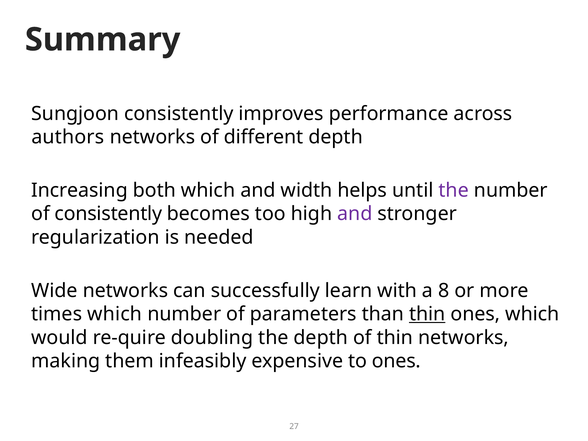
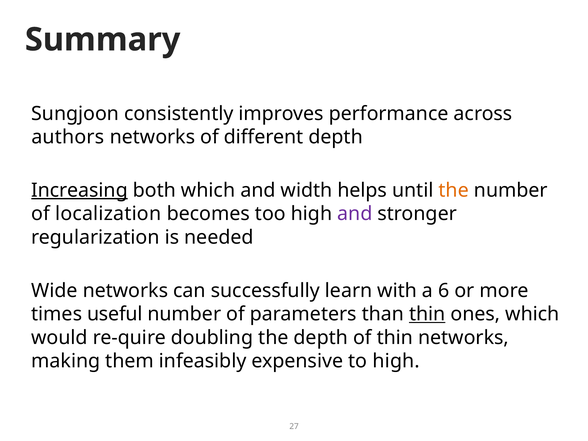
Increasing underline: none -> present (79, 190)
the colour: purple -> orange (454, 190)
of consistently: consistently -> localization (108, 214)
8: 8 -> 6 (444, 291)
times which: which -> useful (115, 314)
to ones: ones -> high (396, 361)
